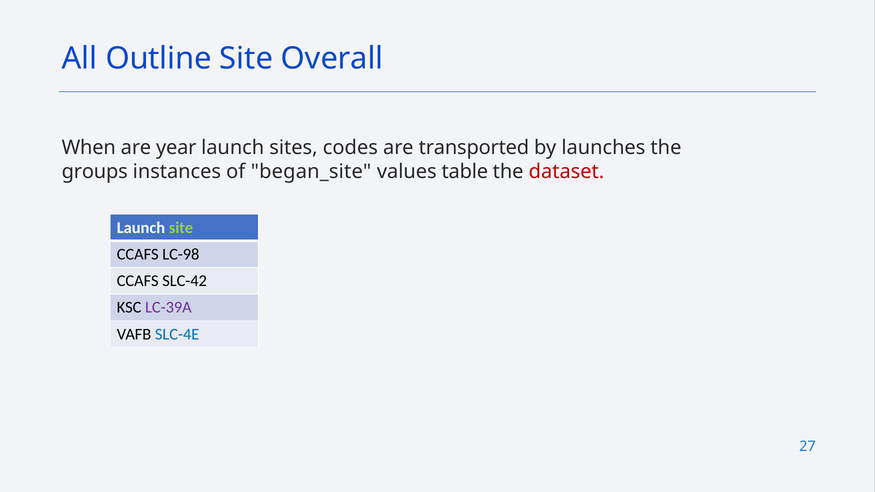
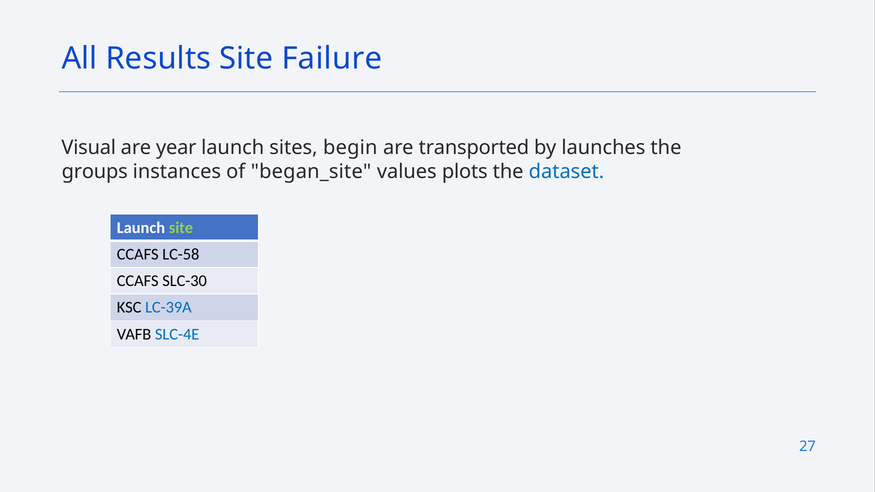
Outline: Outline -> Results (158, 58)
Overall: Overall -> Failure (332, 58)
When: When -> Visual (89, 148)
codes: codes -> begin (350, 148)
table: table -> plots (465, 172)
dataset colour: red -> blue (566, 172)
LC-98: LC-98 -> LC-58 (181, 254)
SLC-42: SLC-42 -> SLC-30 (185, 281)
LC-39A colour: purple -> blue (168, 308)
